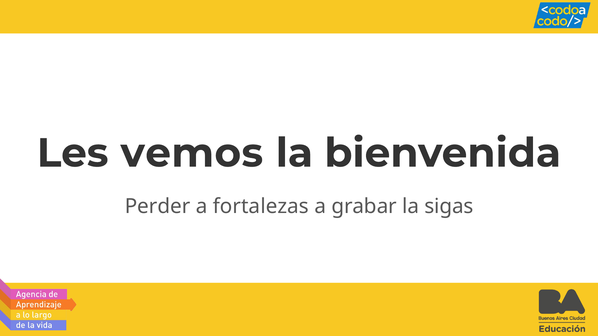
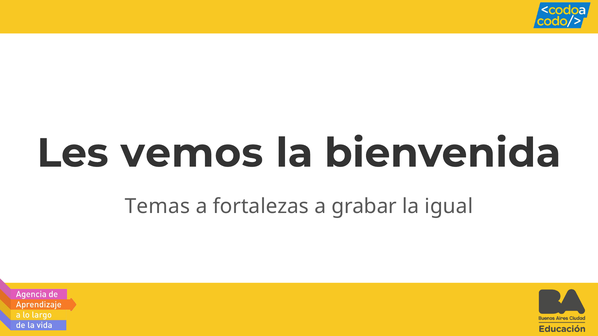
Perder: Perder -> Temas (157, 207)
sigas: sigas -> igual (449, 207)
